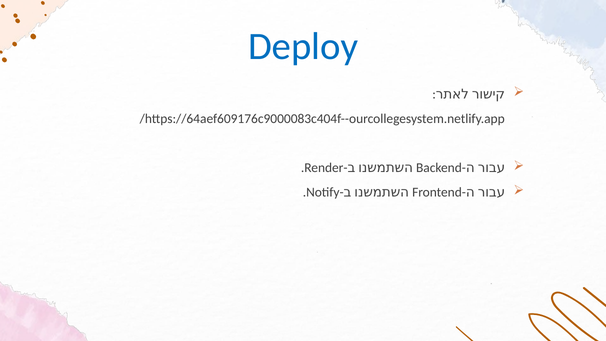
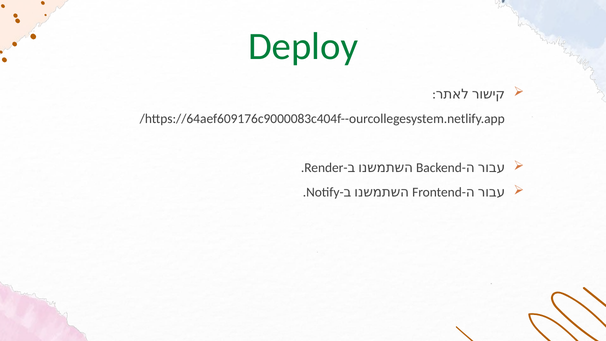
Deploy colour: blue -> green (303, 47)
